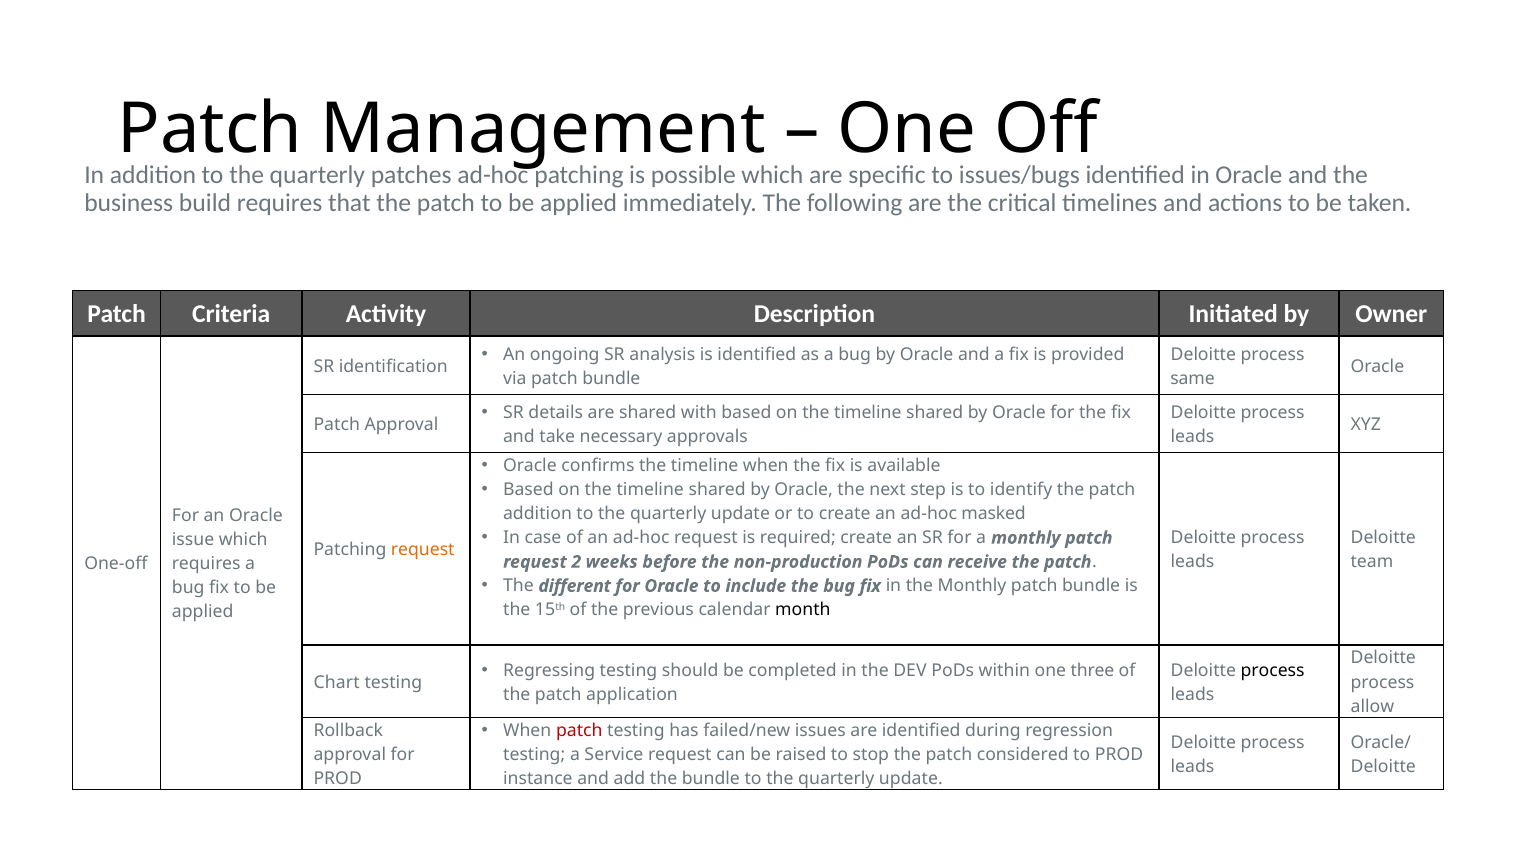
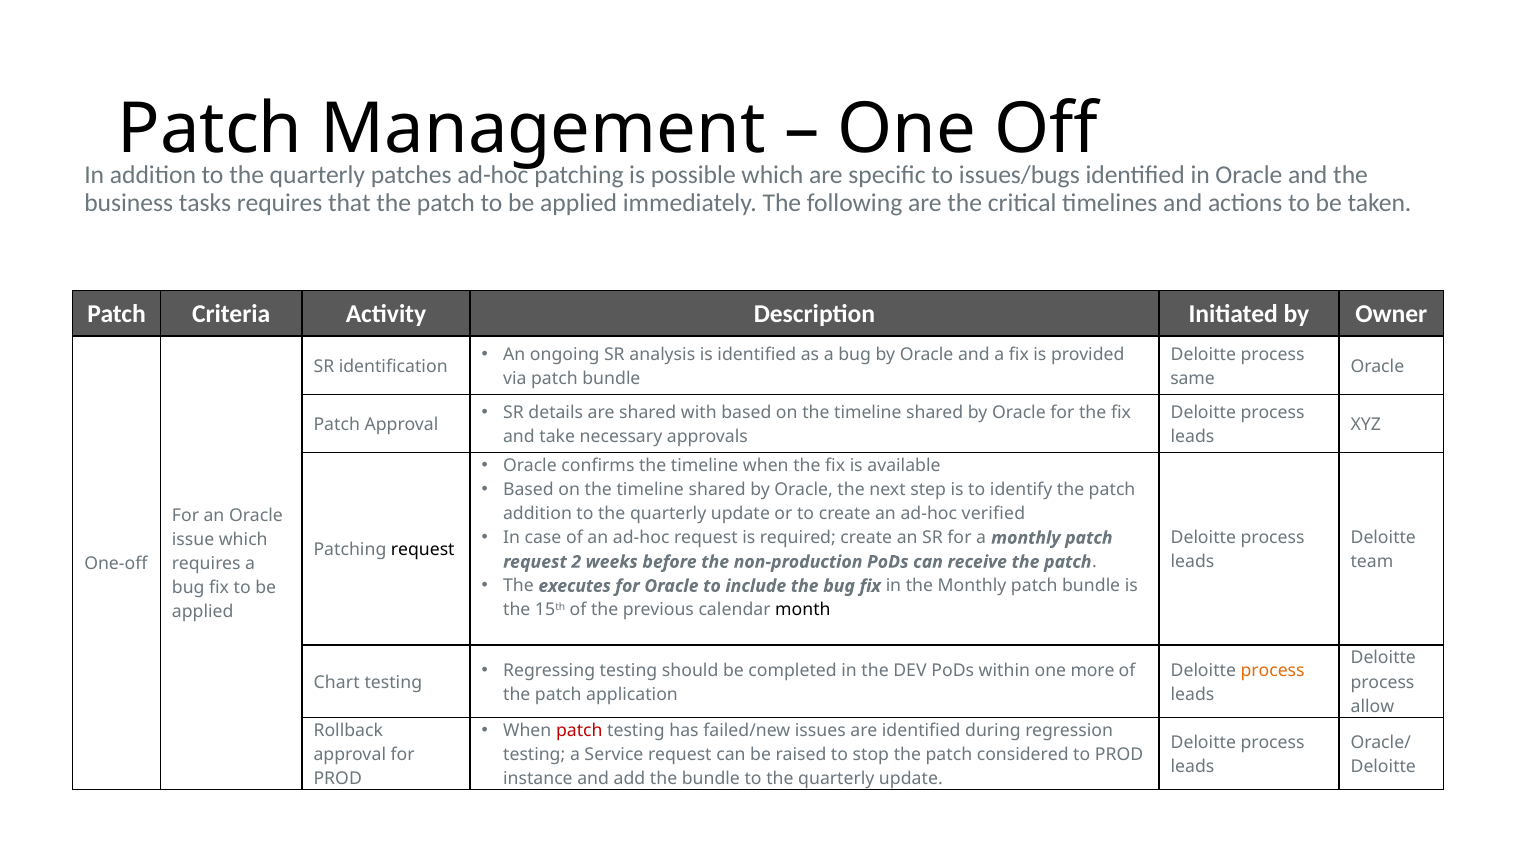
build: build -> tasks (205, 203)
masked: masked -> verified (993, 514)
request colour: orange -> black (423, 550)
different: different -> executes (575, 586)
three: three -> more (1093, 670)
process colour: black -> orange (1273, 670)
